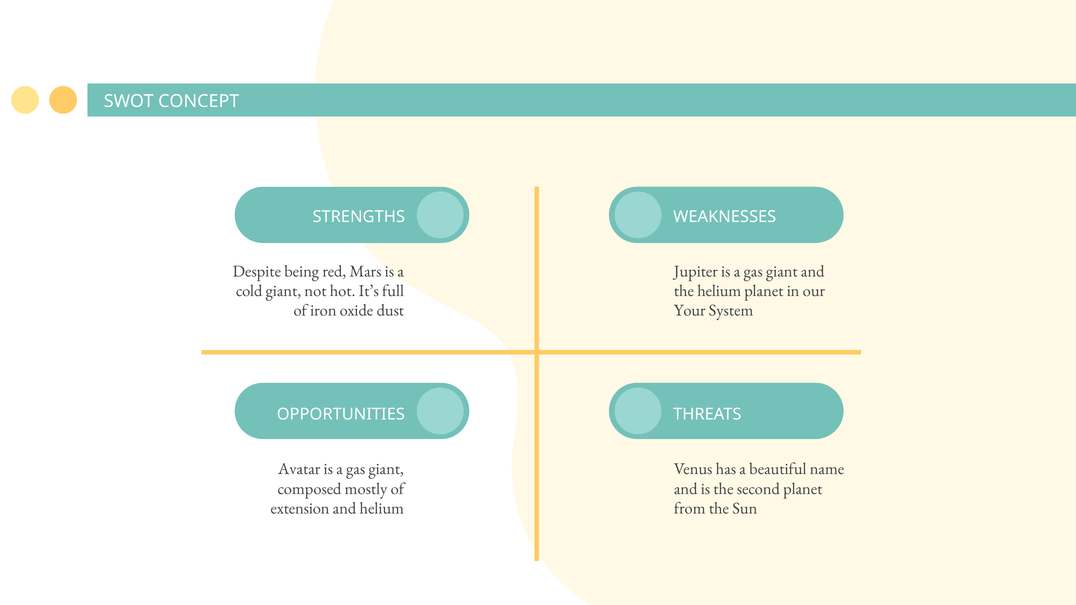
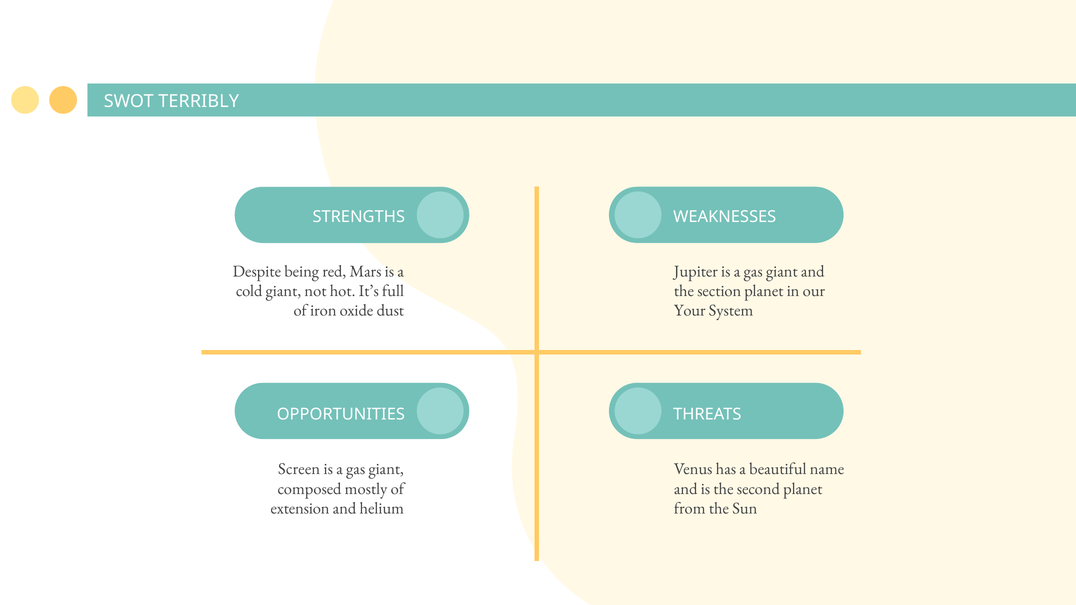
CONCEPT: CONCEPT -> TERRIBLY (199, 101)
the helium: helium -> section (719, 291)
Avatar: Avatar -> Screen (299, 469)
